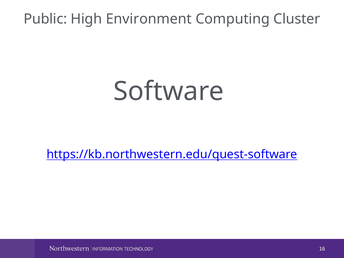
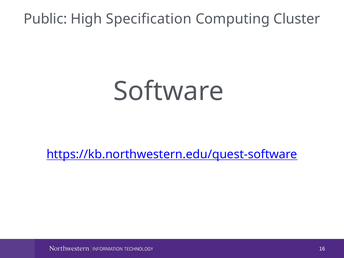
Environment: Environment -> Specification (149, 19)
